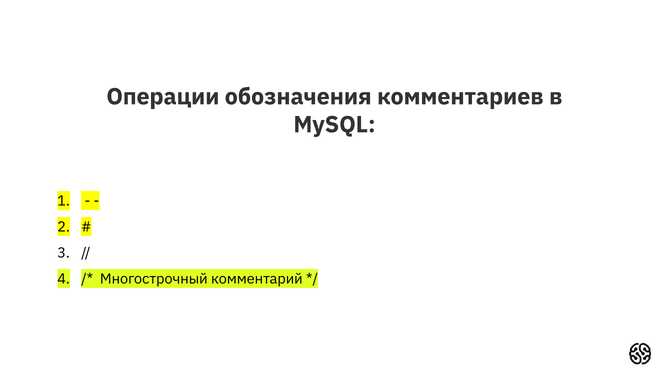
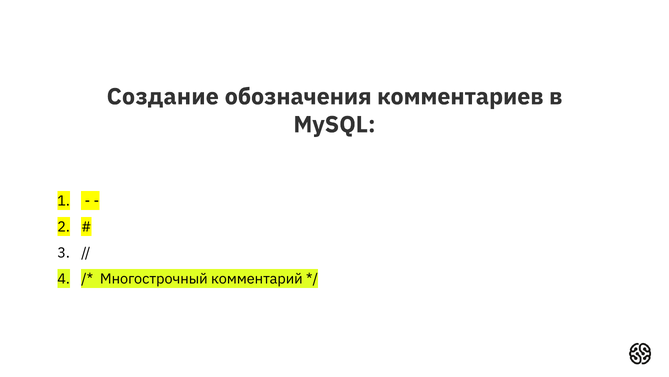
Операции: Операции -> Создание (163, 97)
